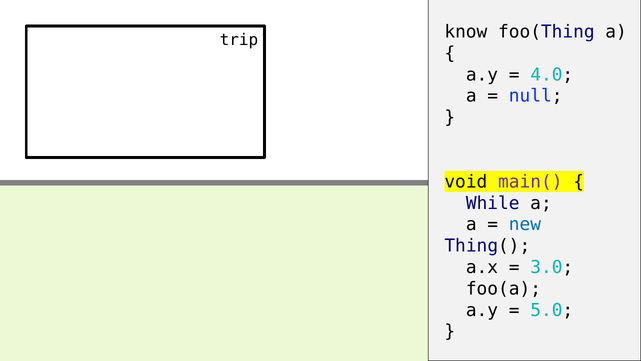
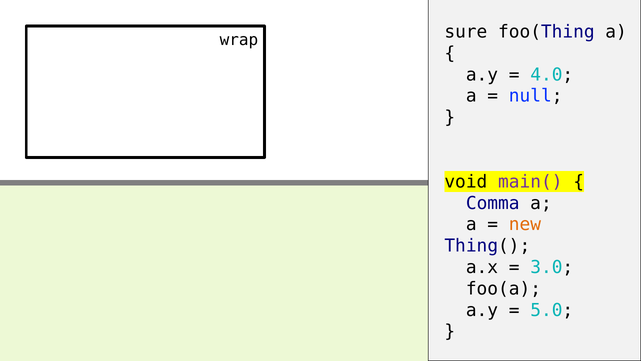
know: know -> sure (466, 32)
trip: trip -> wrap (239, 40)
While: While -> Comma (493, 203)
new colour: blue -> orange (525, 224)
